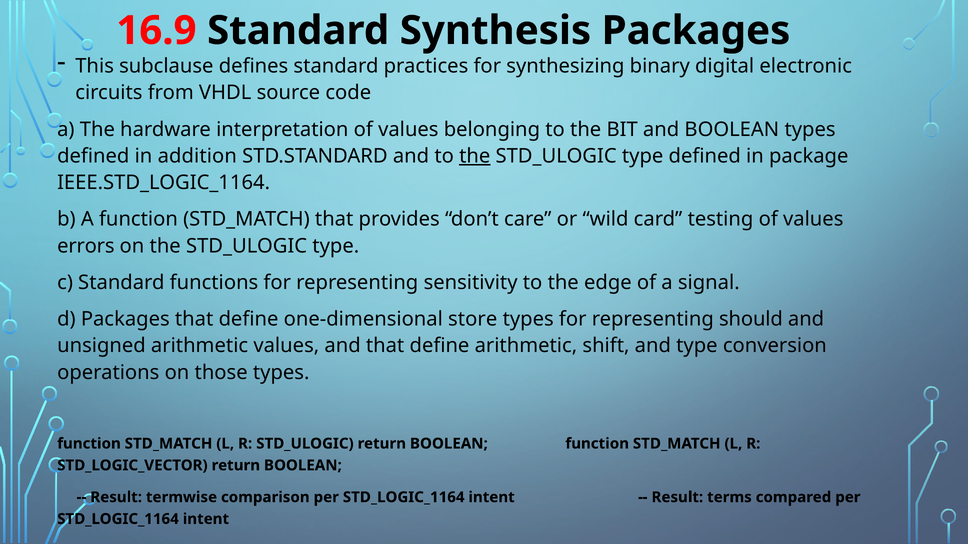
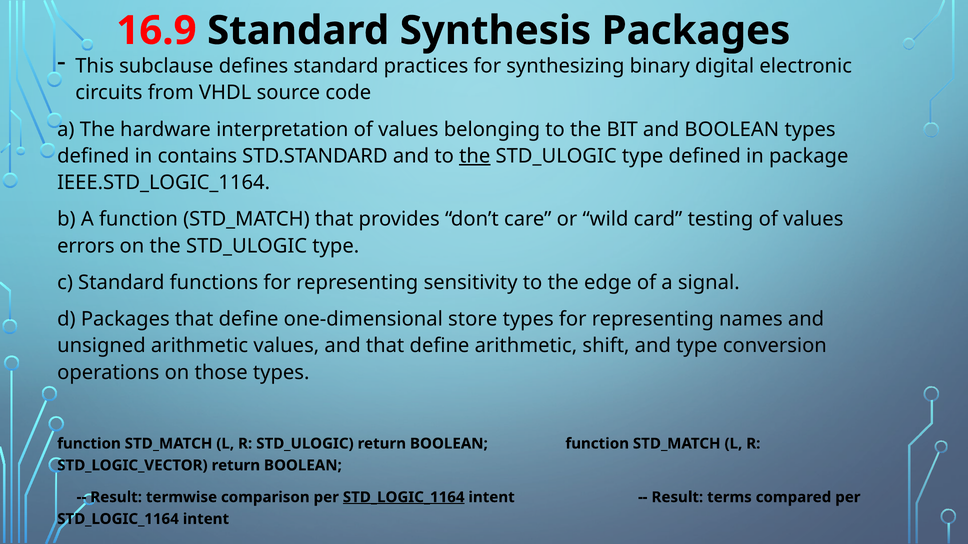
addition: addition -> contains (197, 156)
should: should -> names (751, 320)
STD_LOGIC_1164 underline: none -> present (404, 498)
